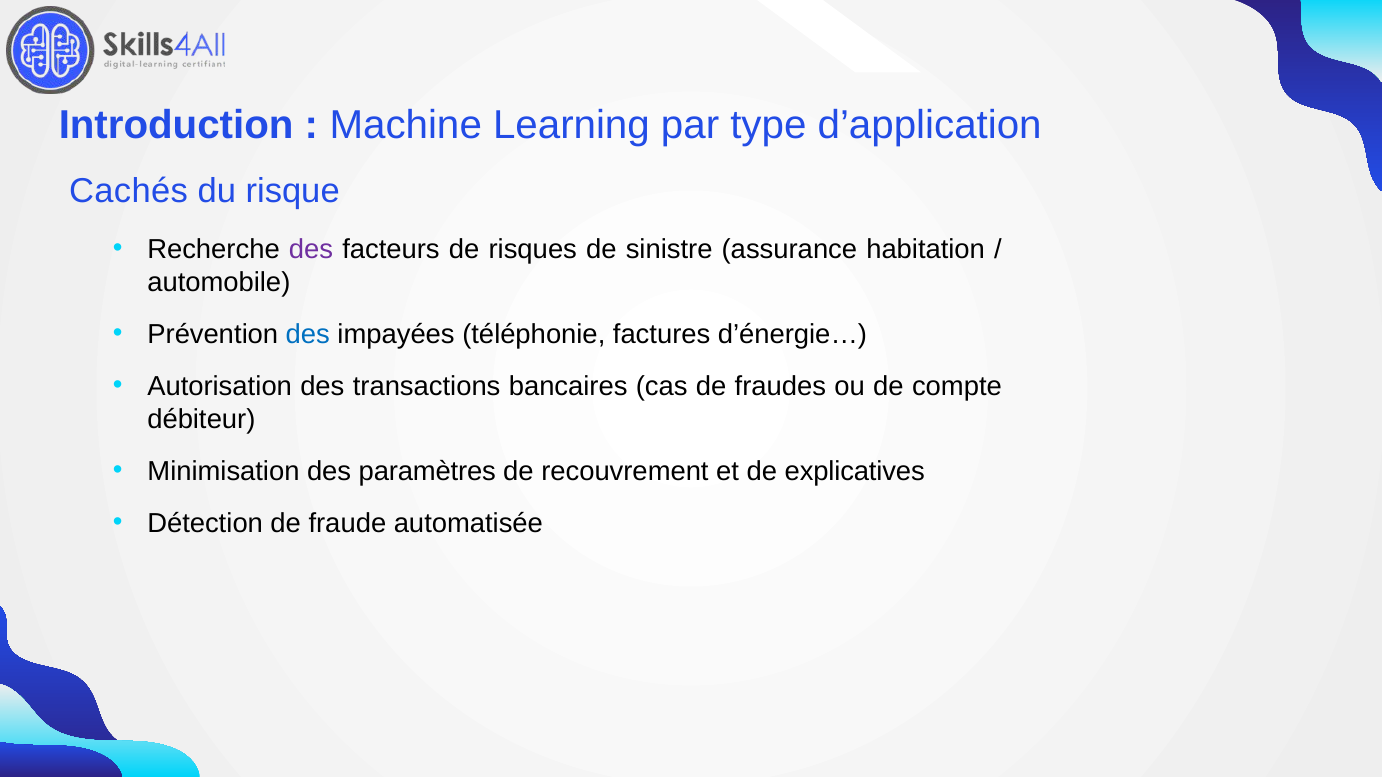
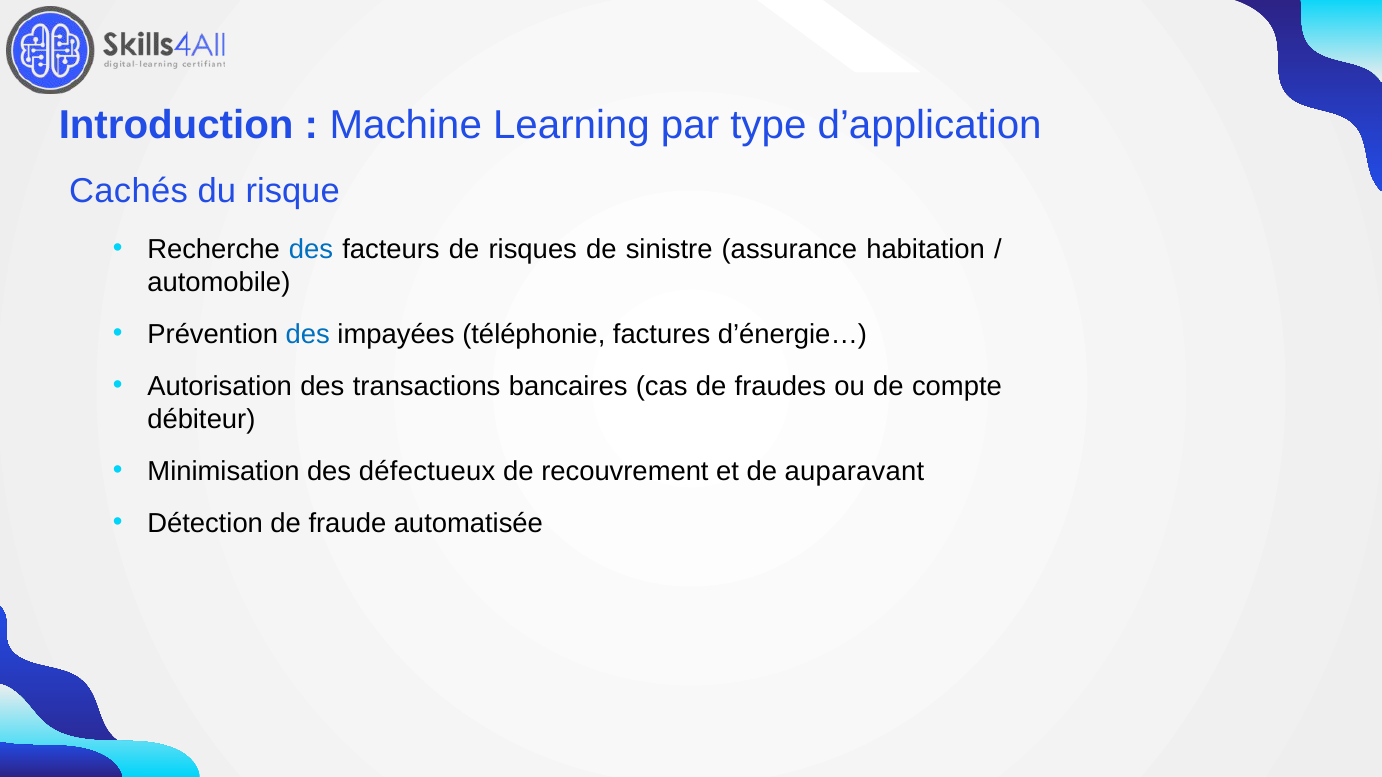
des colour: purple -> blue (311, 249)
paramètres: paramètres -> défectueux (427, 471)
explicatives: explicatives -> auparavant (855, 471)
